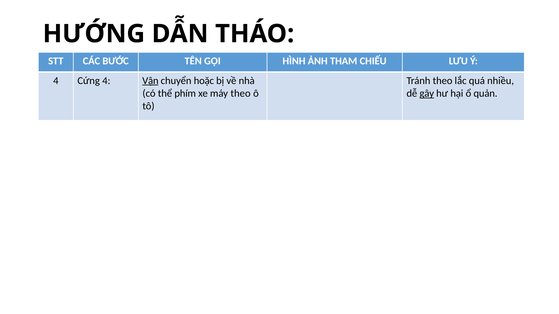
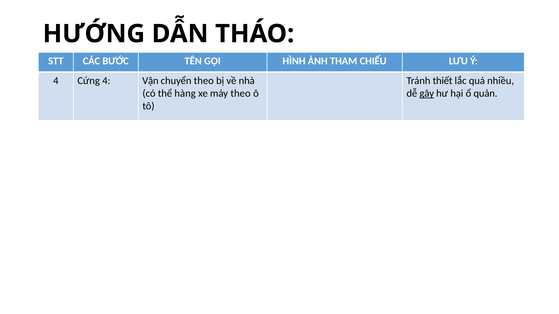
Vận underline: present -> none (150, 81)
chuyển hoặc: hoặc -> theo (204, 81)
Tránh theo: theo -> thiết (443, 81)
phím: phím -> hàng (185, 94)
